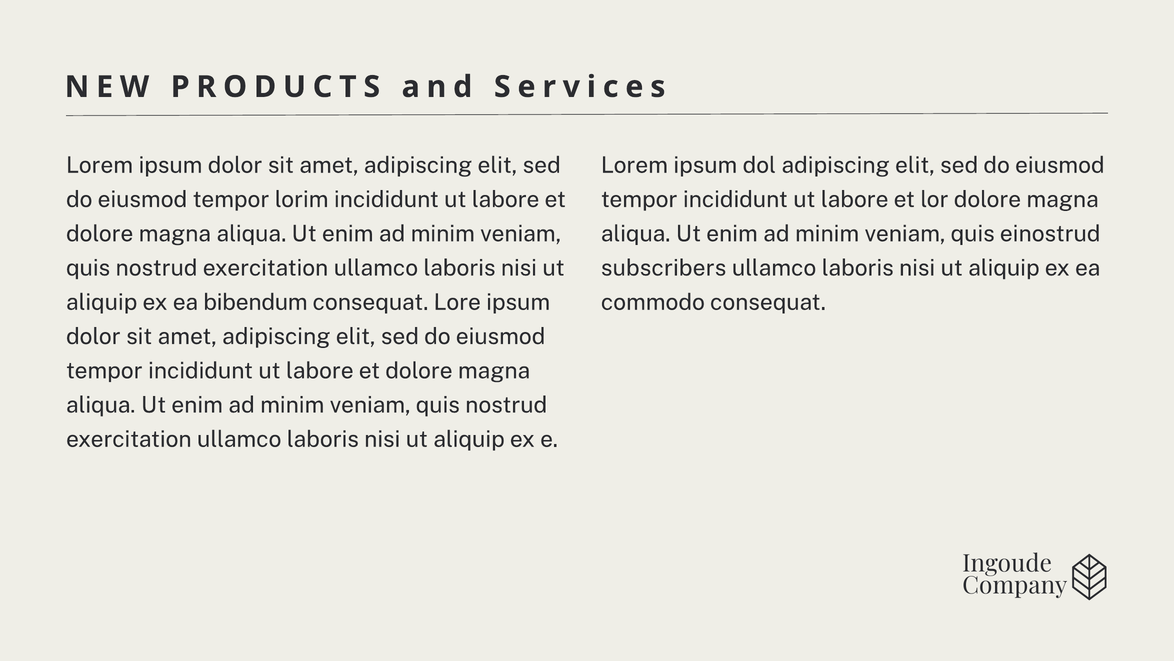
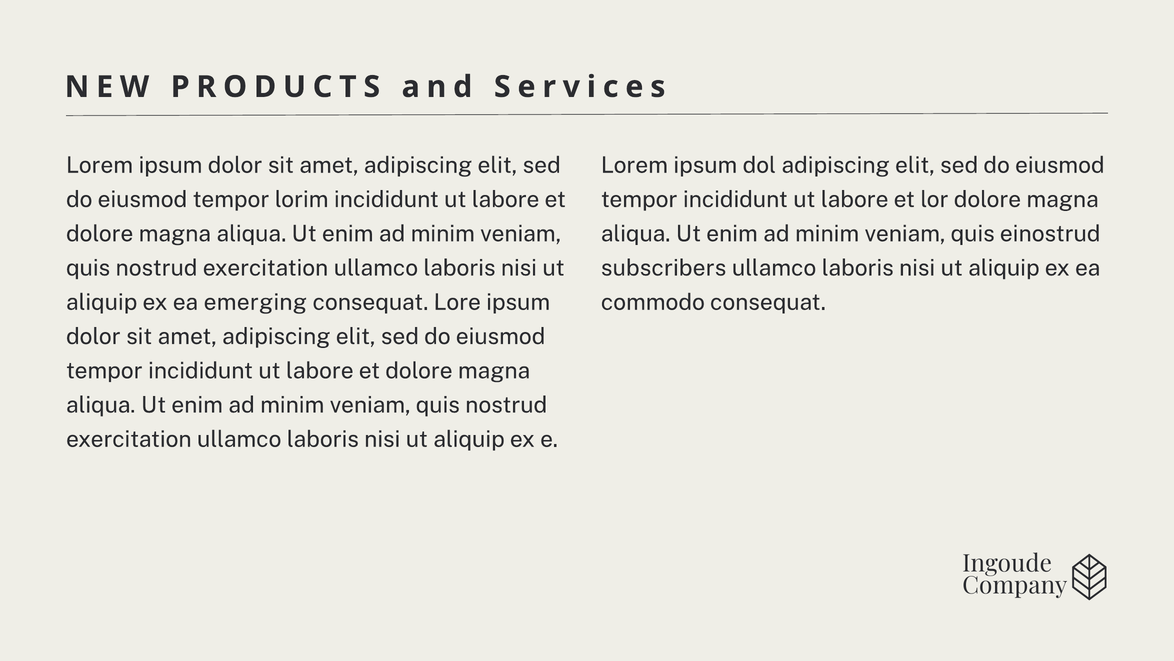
bibendum: bibendum -> emerging (255, 302)
